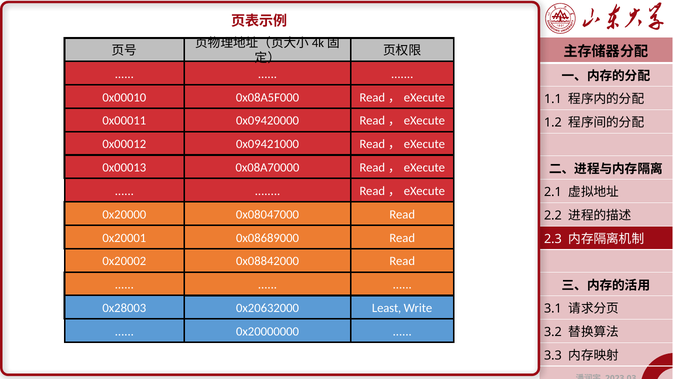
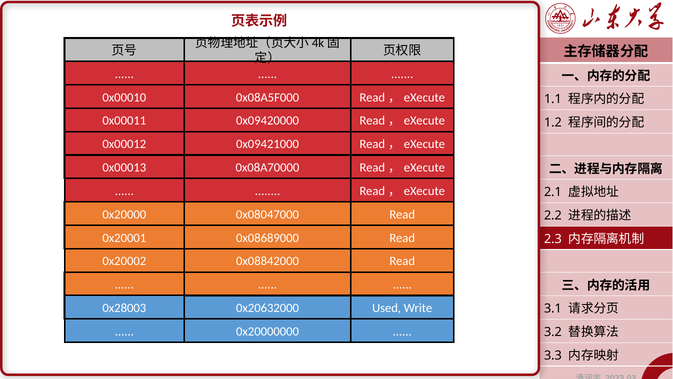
Least: Least -> Used (387, 308)
